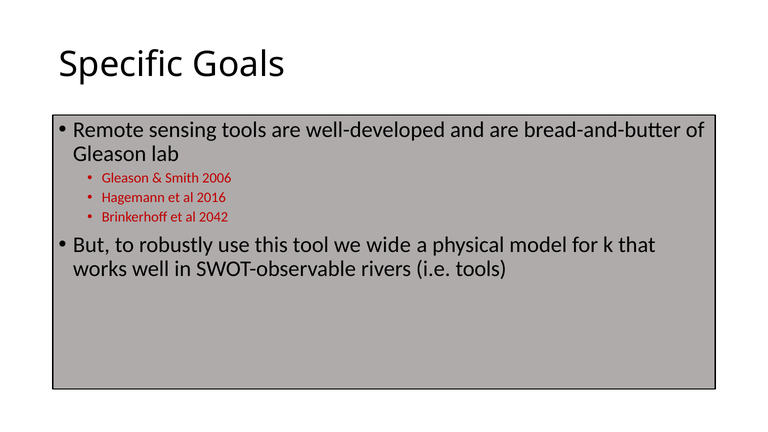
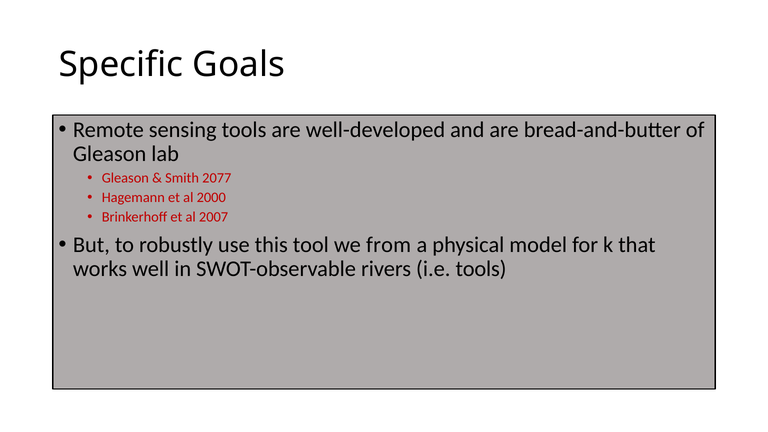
2006: 2006 -> 2077 (217, 178)
2016: 2016 -> 2000 (211, 198)
2042: 2042 -> 2007 (214, 217)
wide: wide -> from (389, 245)
